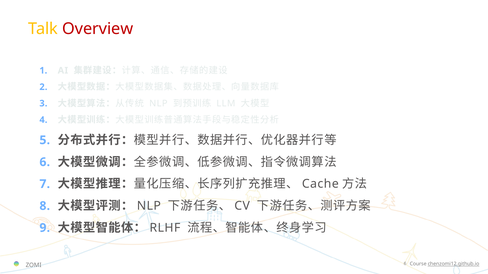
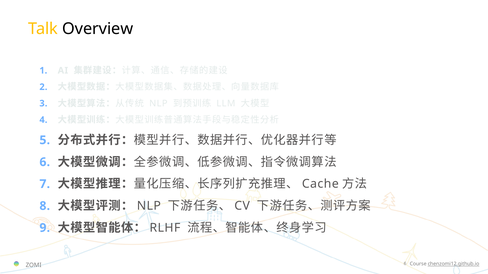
Overview colour: red -> black (98, 29)
